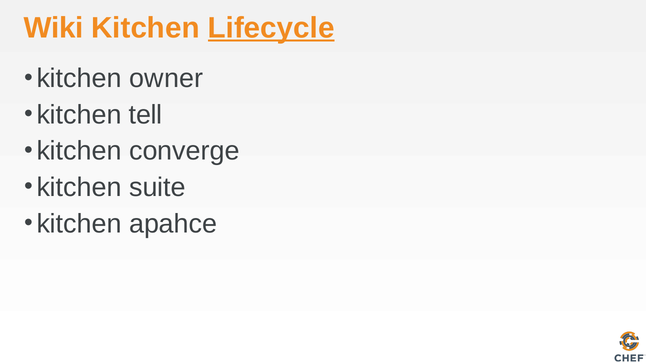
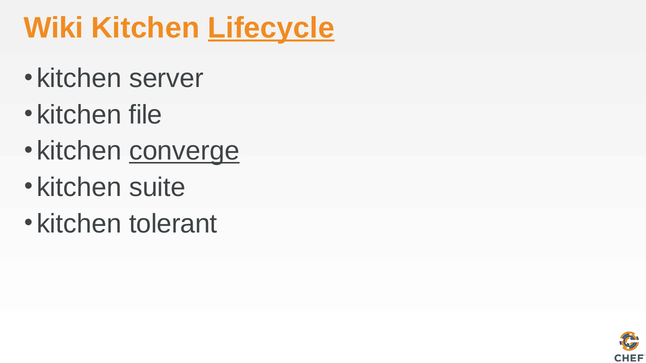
owner: owner -> server (166, 79)
tell: tell -> file (146, 115)
converge underline: none -> present (184, 151)
apahce: apahce -> tolerant (173, 224)
